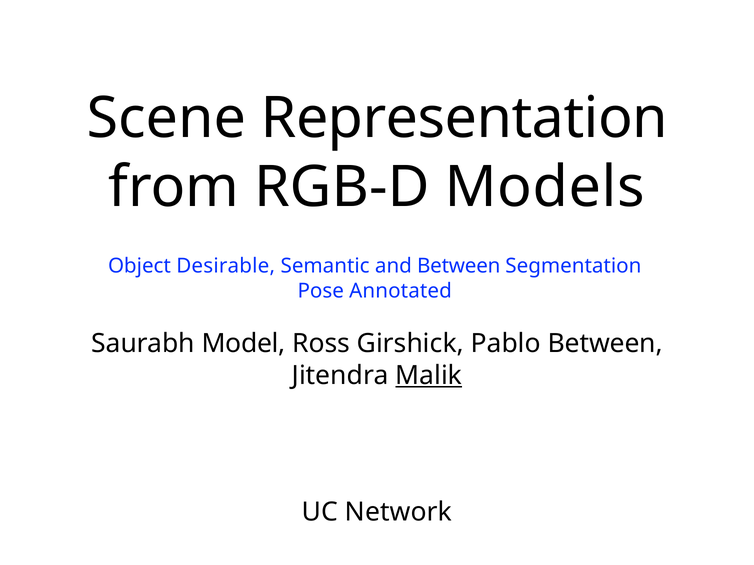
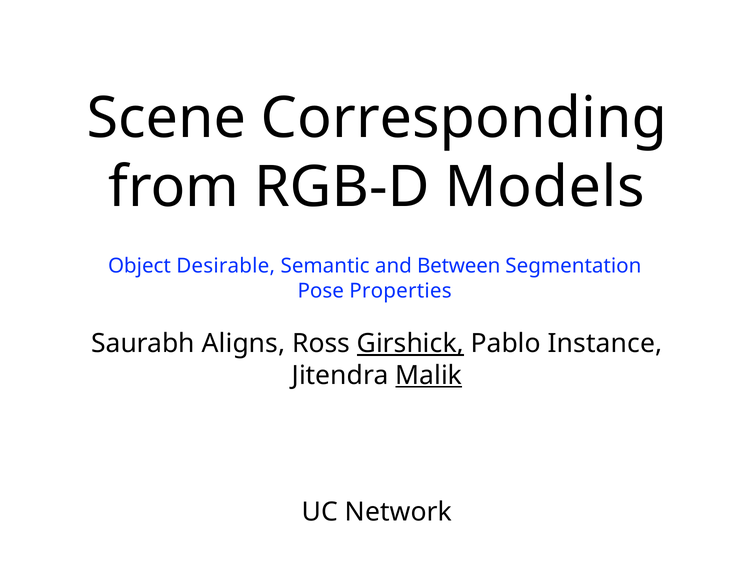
Representation: Representation -> Corresponding (464, 118)
Annotated: Annotated -> Properties (400, 291)
Model: Model -> Aligns (243, 344)
Girshick underline: none -> present (410, 344)
Pablo Between: Between -> Instance (605, 344)
